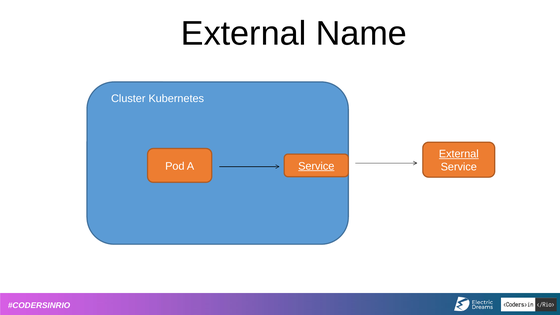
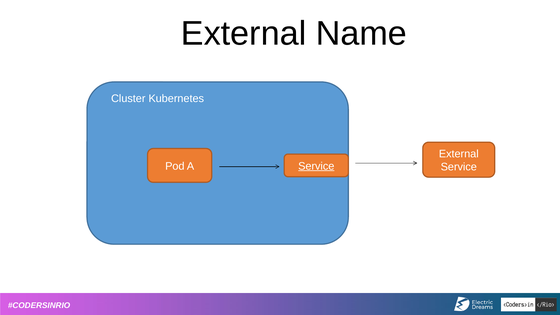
External underline: present -> none (459, 154)
